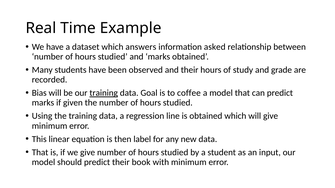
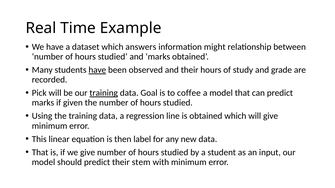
asked: asked -> might (215, 47)
have underline: none -> present (97, 70)
Bias: Bias -> Pick (39, 93)
book: book -> stem (141, 162)
